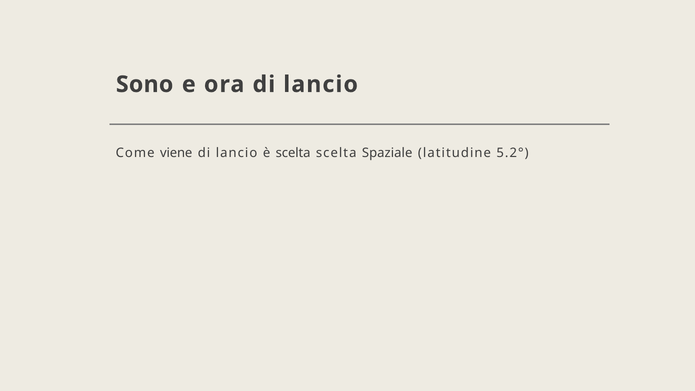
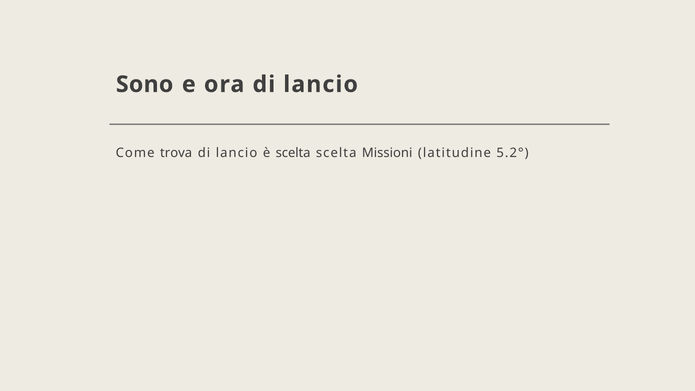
viene: viene -> trova (176, 153)
Spaziale: Spaziale -> Missioni (387, 153)
